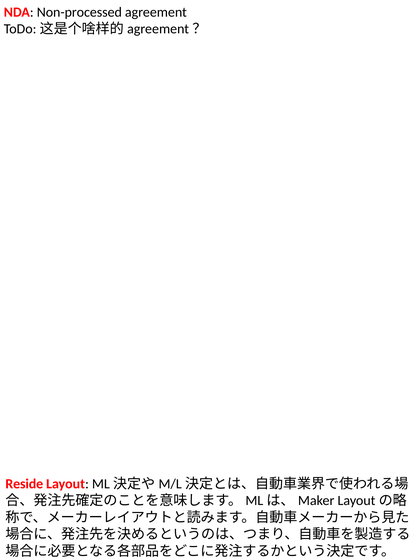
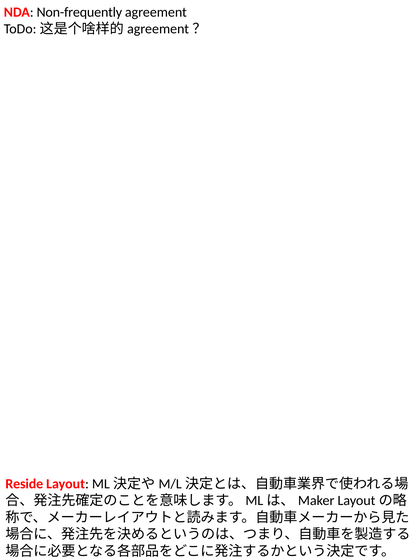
Non-processed: Non-processed -> Non-frequently (79, 12)
